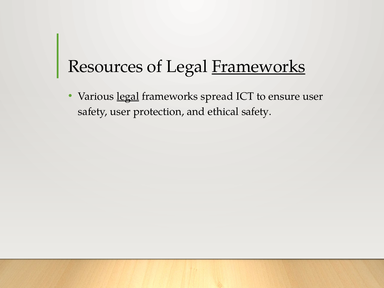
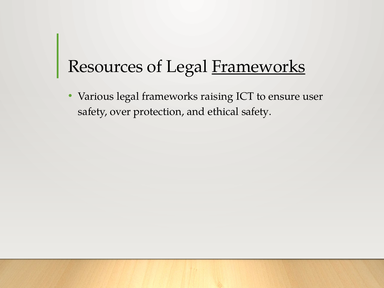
legal underline: present -> none (128, 96)
spread: spread -> raising (217, 96)
safety user: user -> over (120, 112)
